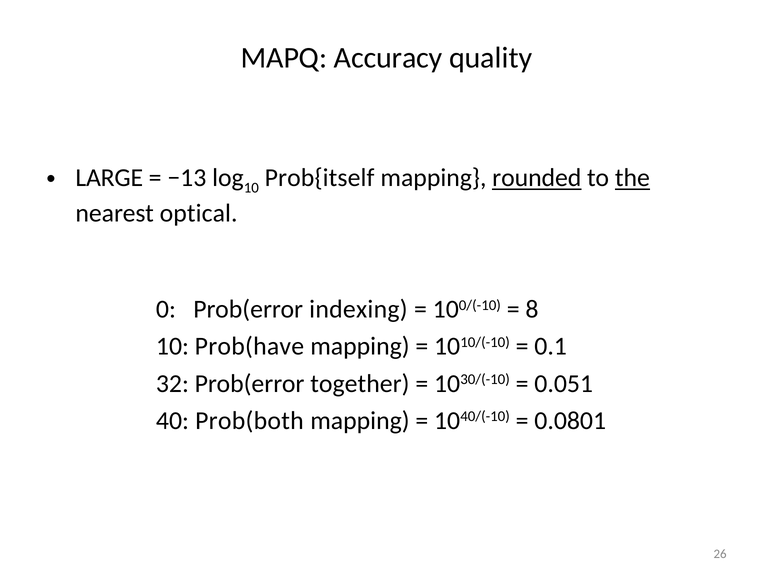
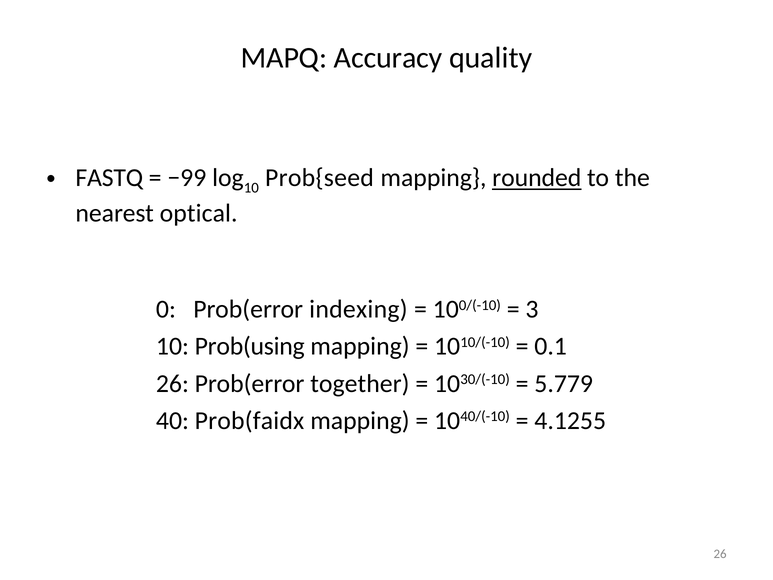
LARGE: LARGE -> FASTQ (109, 178)
−13: −13 -> −99 (187, 178)
Prob{itself: Prob{itself -> Prob{seed (319, 178)
the underline: present -> none (632, 178)
8: 8 -> 3 (532, 309)
Prob(have: Prob(have -> Prob(using (250, 346)
32: 32 -> 26 (172, 383)
0.051: 0.051 -> 5.779 (564, 383)
Prob(both: Prob(both -> Prob(faidx (249, 421)
0.0801: 0.0801 -> 4.1255 (570, 421)
